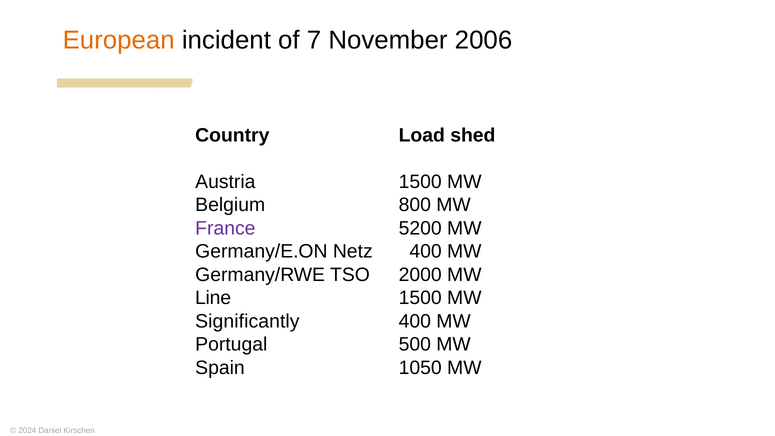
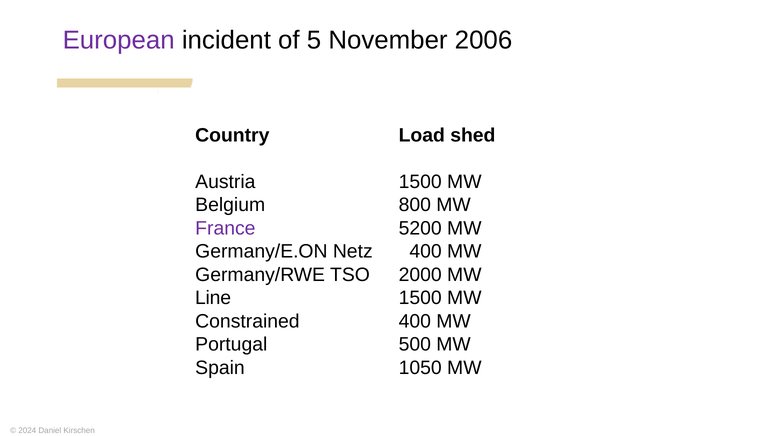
European colour: orange -> purple (119, 40)
7: 7 -> 5 (314, 40)
Significantly: Significantly -> Constrained (247, 321)
